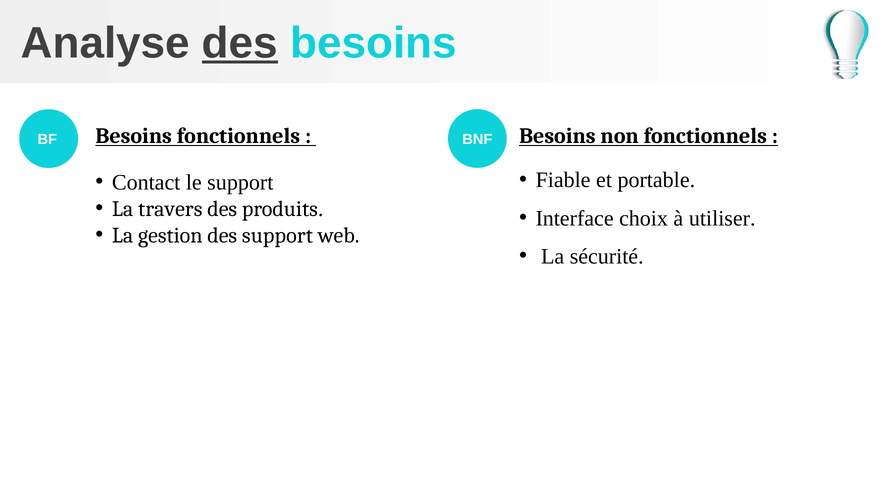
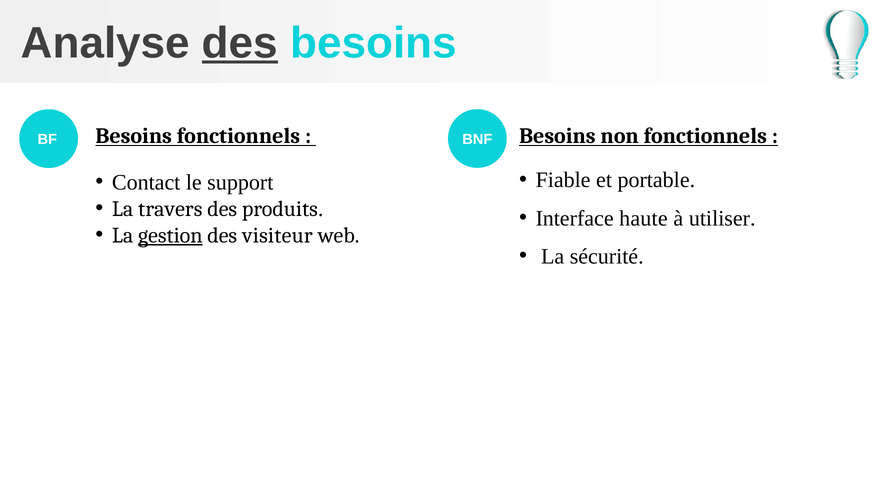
choix: choix -> haute (643, 218)
gestion underline: none -> present (170, 235)
des support: support -> visiteur (277, 235)
